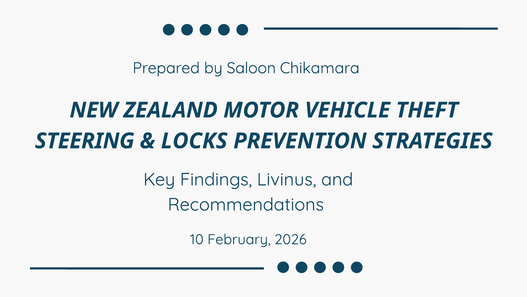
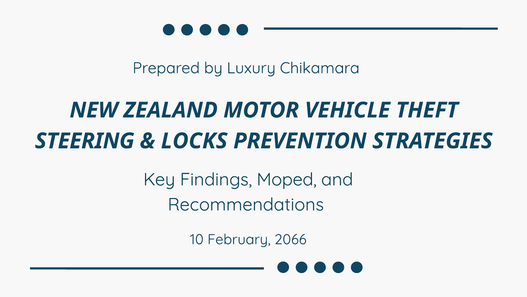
Saloon: Saloon -> Luxury (251, 68)
Livinus: Livinus -> Moped (287, 179)
2026: 2026 -> 2066 (291, 239)
